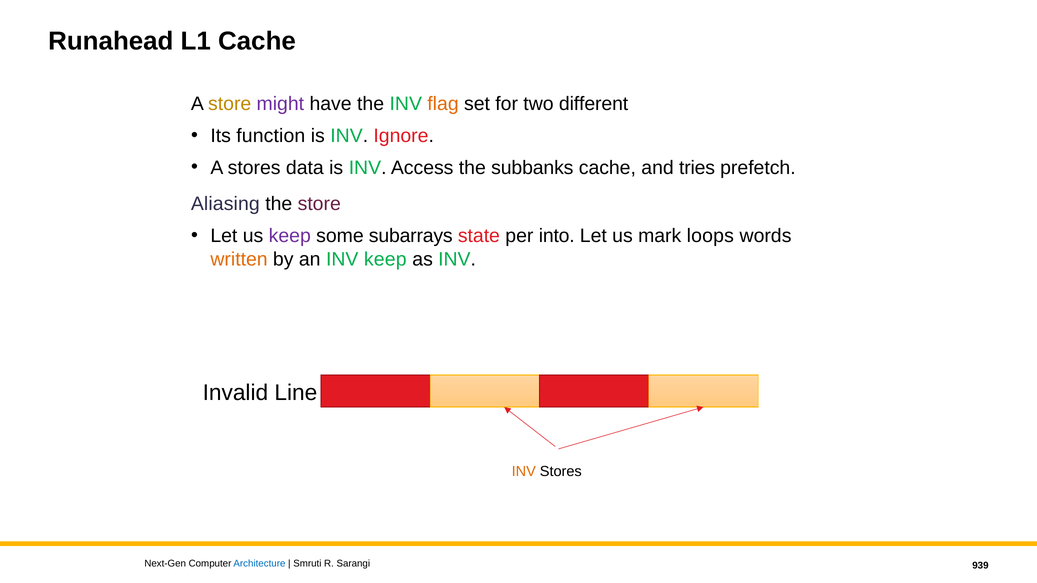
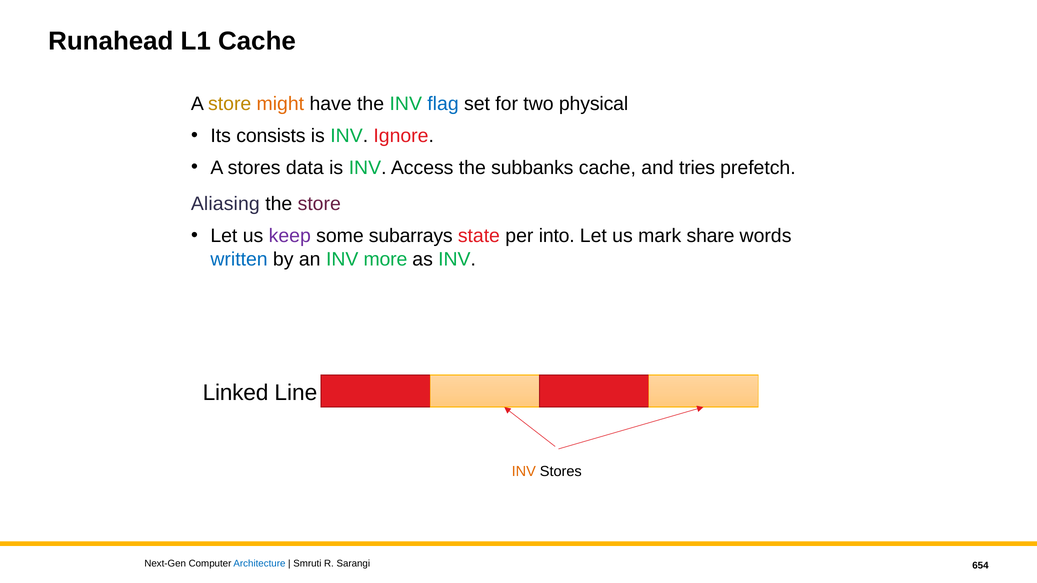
might colour: purple -> orange (280, 104)
flag colour: orange -> blue (443, 104)
different: different -> physical (594, 104)
function: function -> consists (271, 136)
loops: loops -> share (711, 236)
written colour: orange -> blue (239, 259)
INV keep: keep -> more (385, 259)
Invalid: Invalid -> Linked (236, 393)
939: 939 -> 654 (980, 566)
